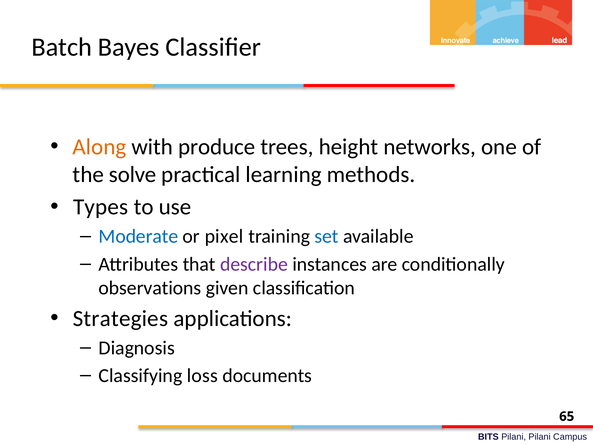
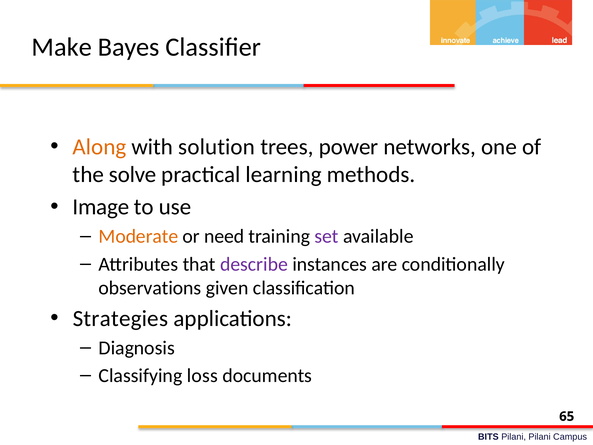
Batch: Batch -> Make (62, 47)
produce: produce -> solution (217, 147)
height: height -> power (349, 147)
Types: Types -> Image (101, 207)
Moderate colour: blue -> orange (138, 236)
pixel: pixel -> need (224, 236)
set colour: blue -> purple (327, 236)
